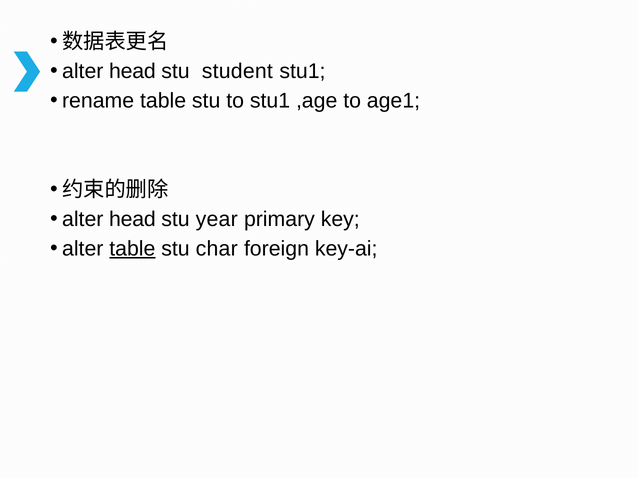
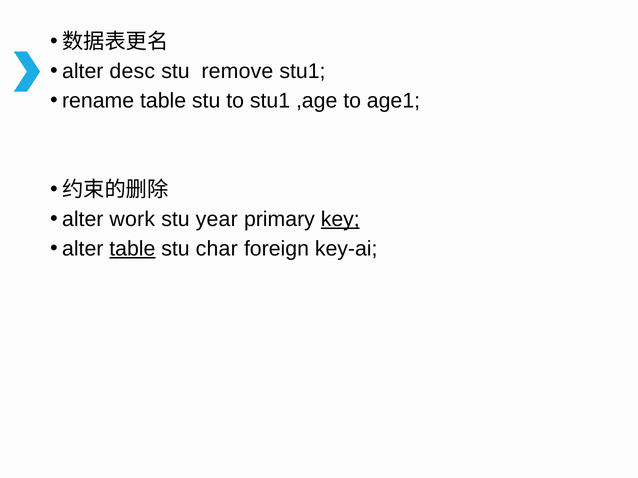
head: head -> desc (132, 71)
student: student -> remove (237, 71)
head: head -> work (132, 219)
key underline: none -> present (340, 219)
